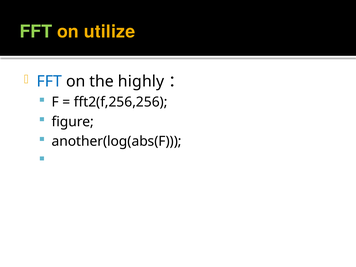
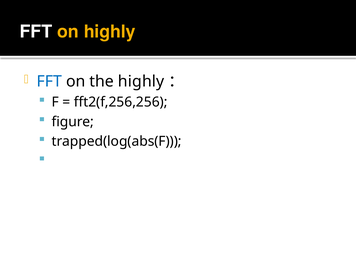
FFT colour: light green -> white (36, 32)
on utilize: utilize -> highly (110, 32)
another(log(abs(F: another(log(abs(F -> trapped(log(abs(F (117, 141)
